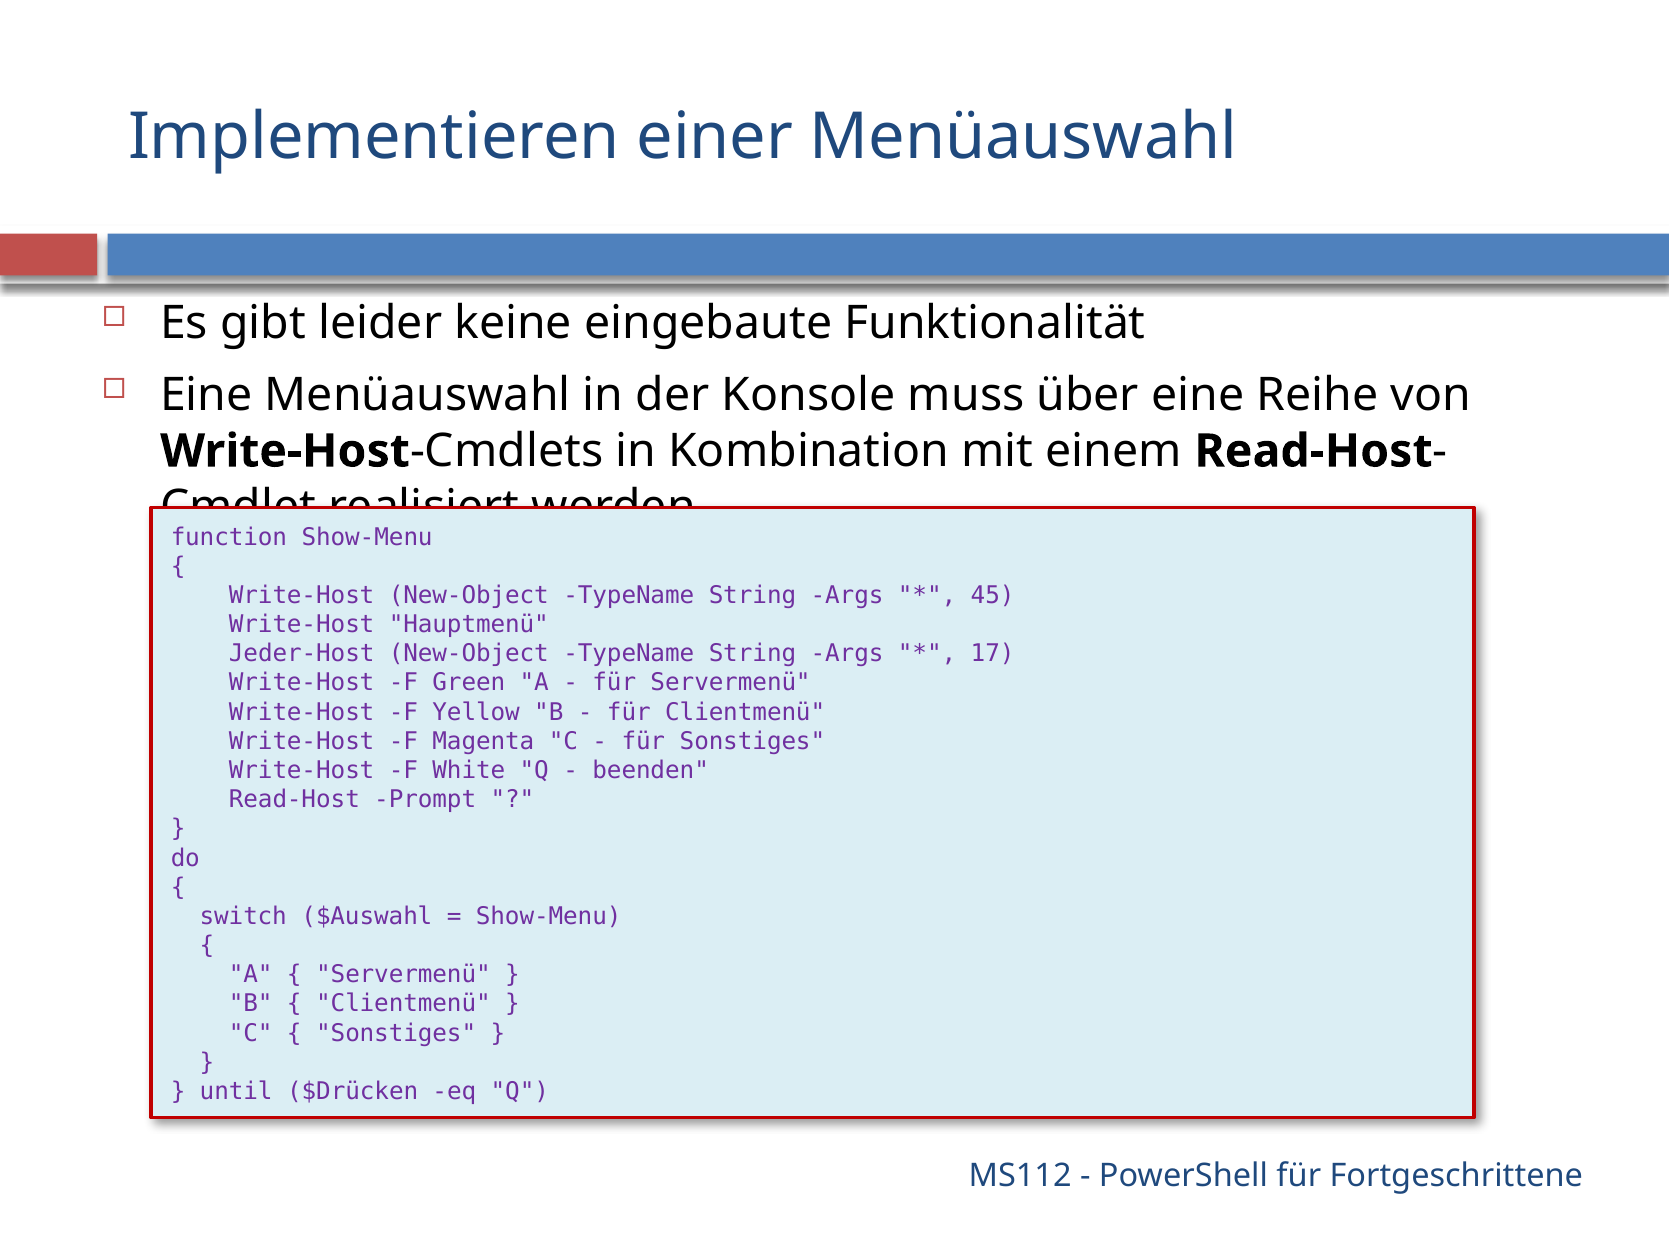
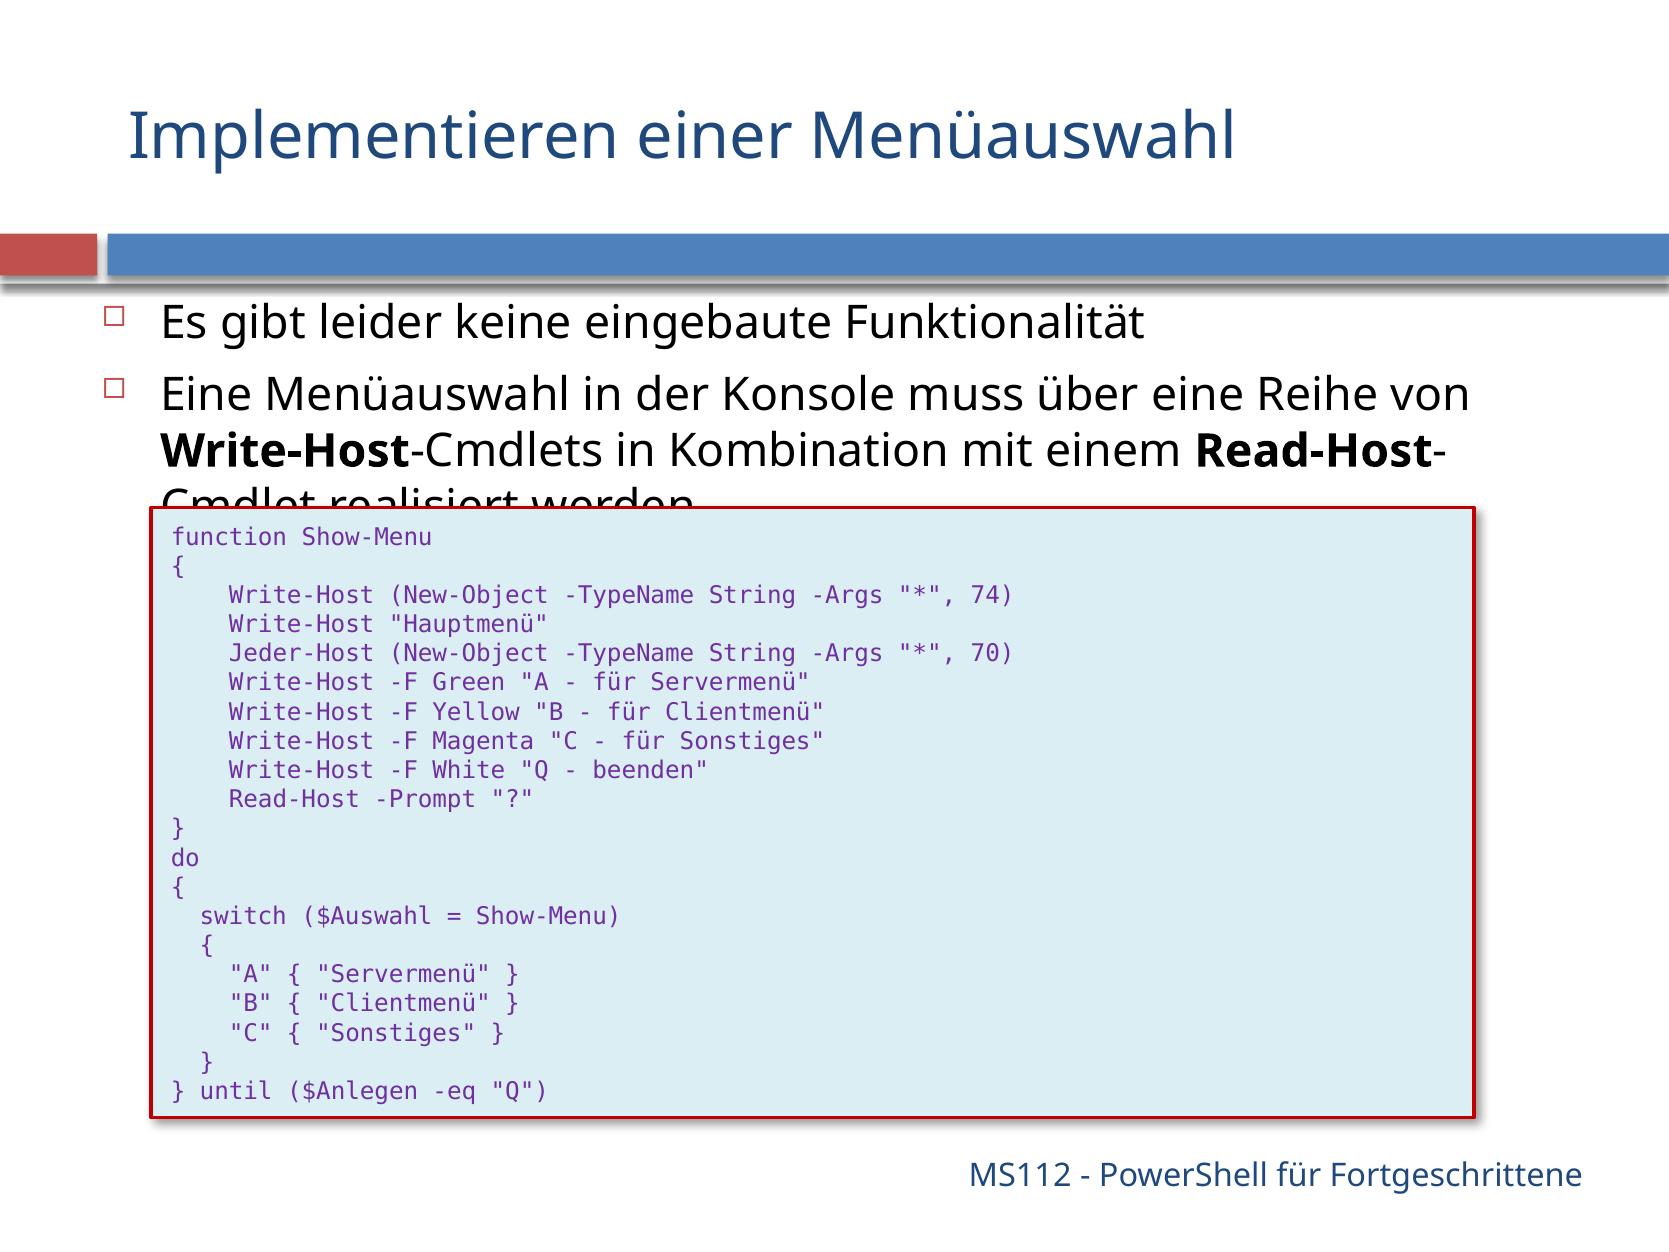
45: 45 -> 74 (993, 595)
17: 17 -> 70 (993, 654)
$Drücken: $Drücken -> $Anlegen (353, 1091)
